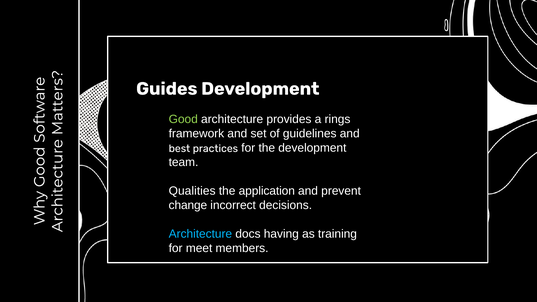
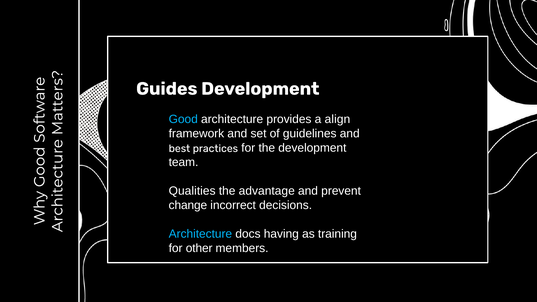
Good colour: light green -> light blue (183, 119)
rings: rings -> align (337, 119)
application: application -> advantage (267, 191)
meet: meet -> other (199, 248)
